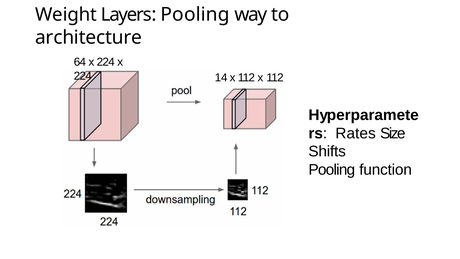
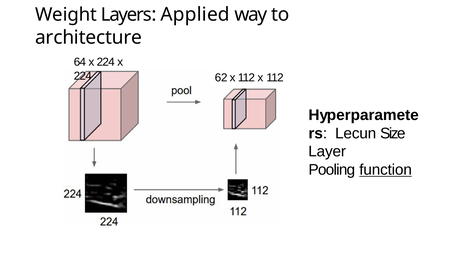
Layers Pooling: Pooling -> Applied (195, 15)
14: 14 -> 62 (221, 77)
Rates: Rates -> Lecun (356, 133)
Shifts: Shifts -> Layer (327, 151)
function underline: none -> present (386, 170)
